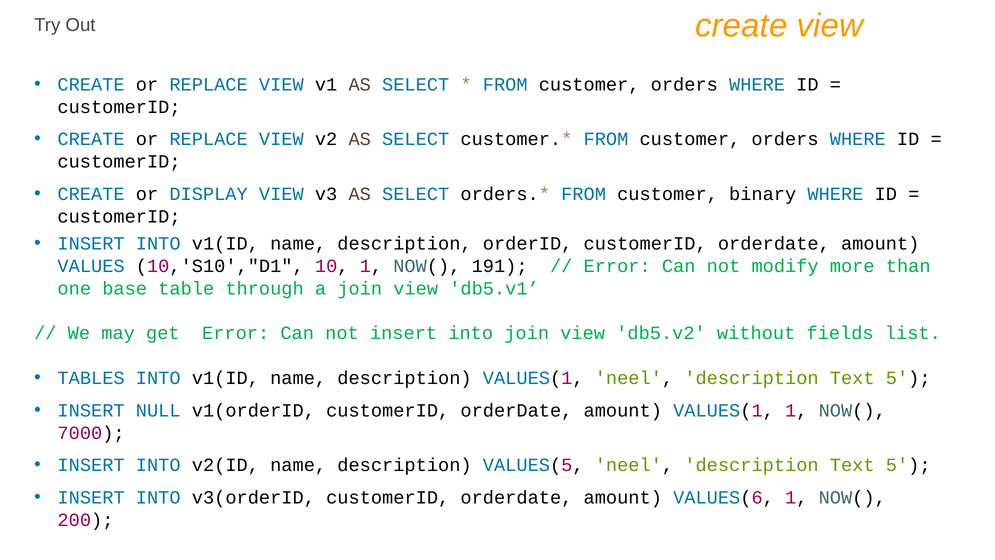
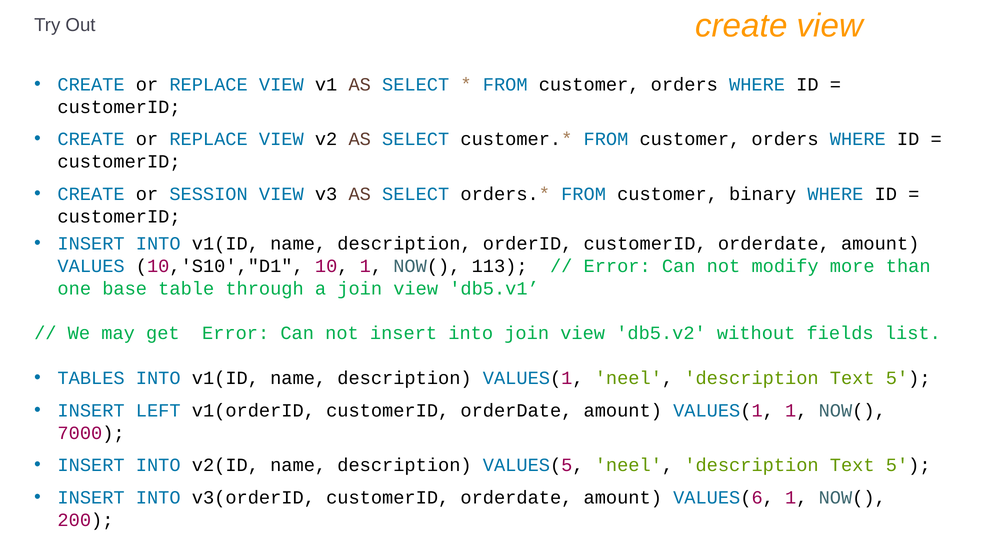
DISPLAY: DISPLAY -> SESSION (209, 194)
191: 191 -> 113 (500, 266)
NULL: NULL -> LEFT (158, 410)
